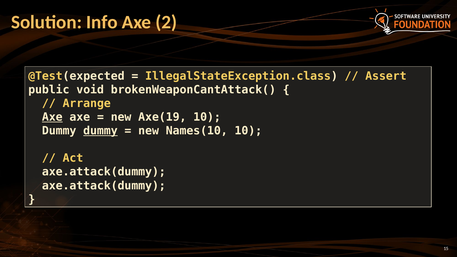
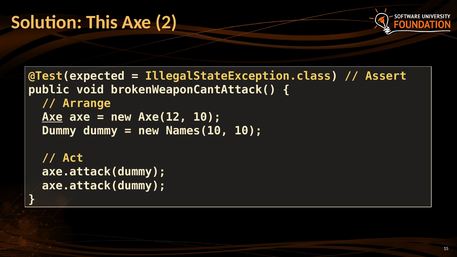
Info: Info -> This (102, 22)
Axe(19: Axe(19 -> Axe(12 (162, 117)
dummy underline: present -> none (100, 131)
